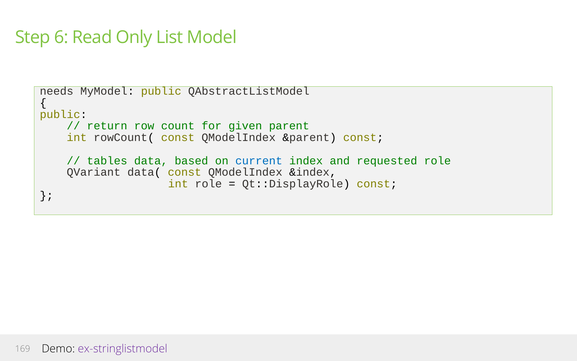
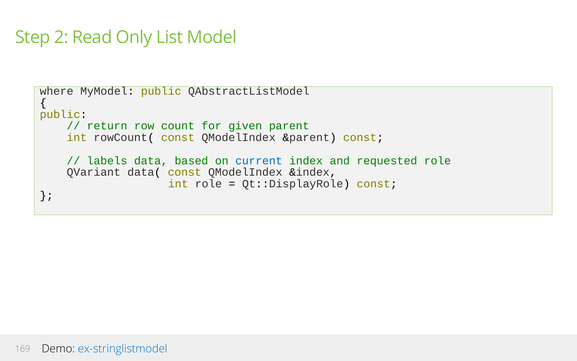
6: 6 -> 2 (61, 37)
needs: needs -> where (57, 91)
tables: tables -> labels (107, 160)
ex-stringlistmodel colour: purple -> blue (123, 349)
